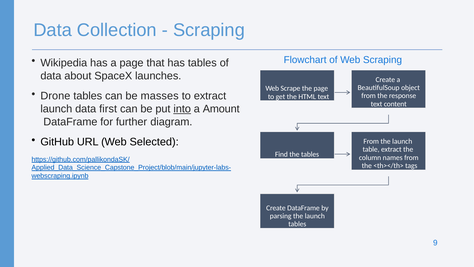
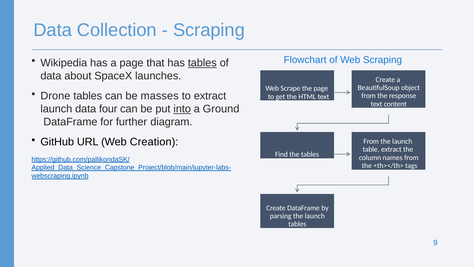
tables underline: none -> present (202, 63)
first: first -> four (108, 109)
Amount: Amount -> Ground (221, 109)
Selected: Selected -> Creation (154, 142)
